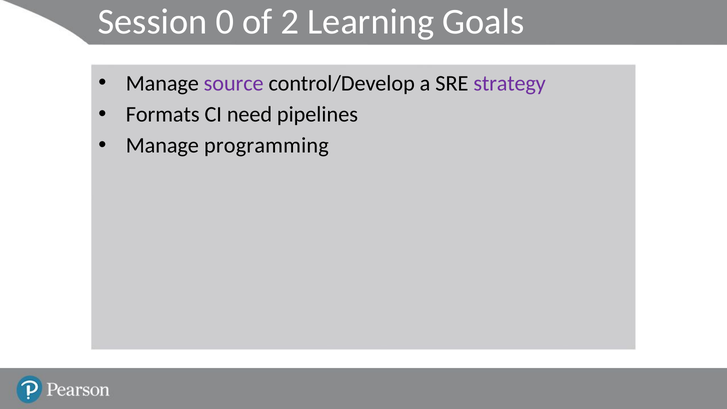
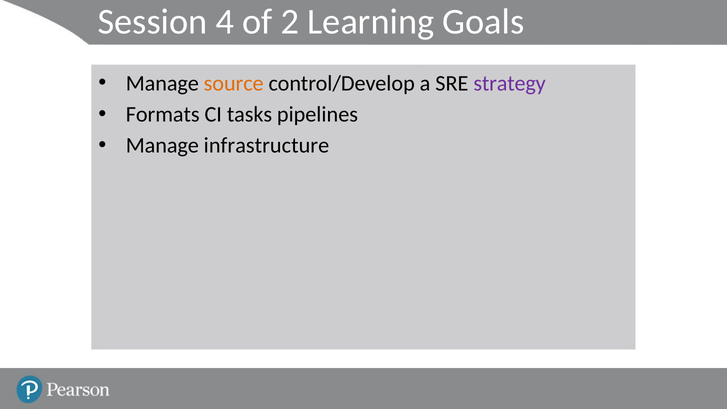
0: 0 -> 4 (225, 22)
source colour: purple -> orange (234, 83)
need: need -> tasks (250, 114)
programming: programming -> infrastructure (266, 145)
